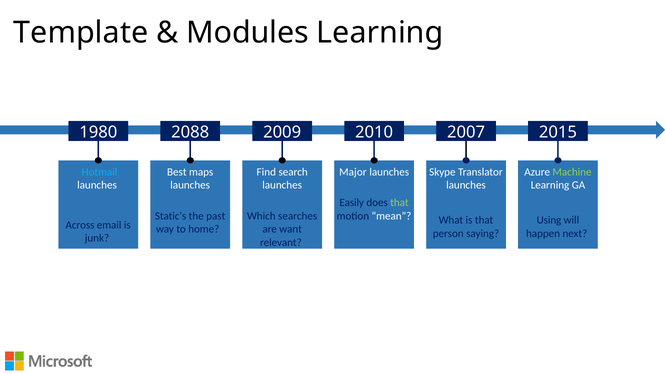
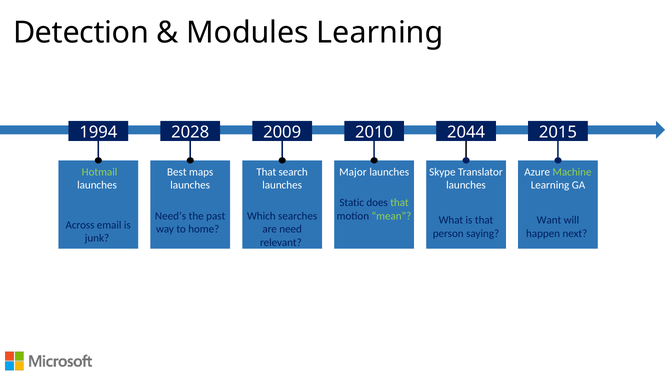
Template: Template -> Detection (81, 33)
1980: 1980 -> 1994 (98, 132)
2088: 2088 -> 2028 (190, 132)
2007: 2007 -> 2044 (466, 132)
Hotmail colour: light blue -> light green (100, 172)
Find: Find -> That (266, 172)
Easily: Easily -> Static (352, 203)
Static’s: Static’s -> Need’s (171, 216)
mean colour: white -> light green (391, 216)
Using: Using -> Want (549, 220)
want: want -> need (291, 229)
